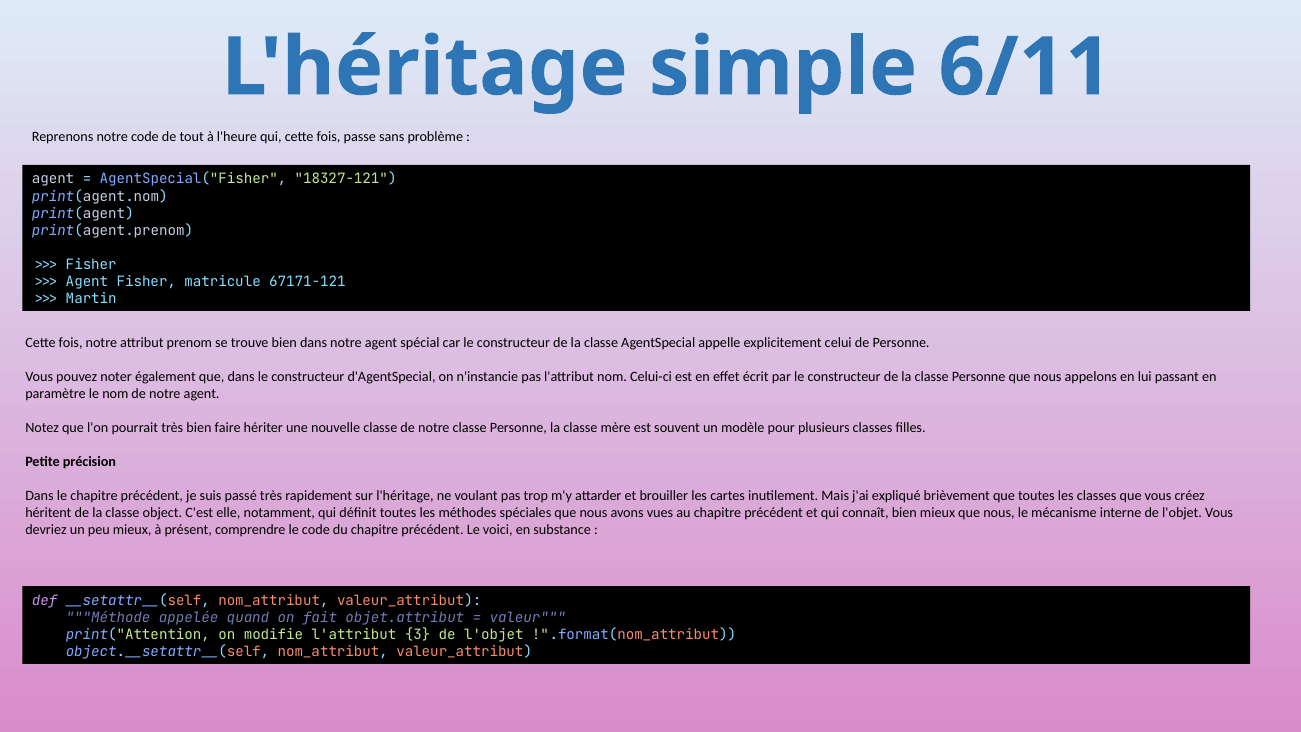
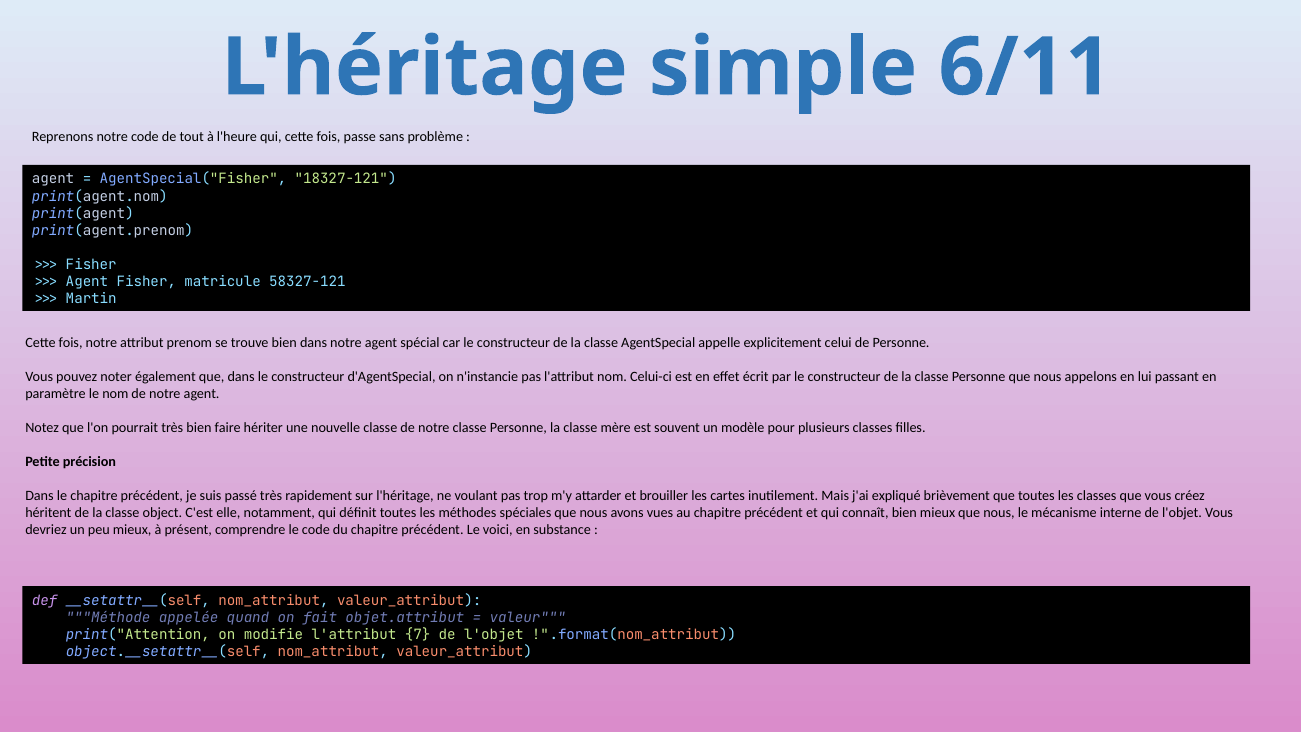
67171-121: 67171-121 -> 58327-121 (307, 282)
3: 3 -> 7 (418, 634)
